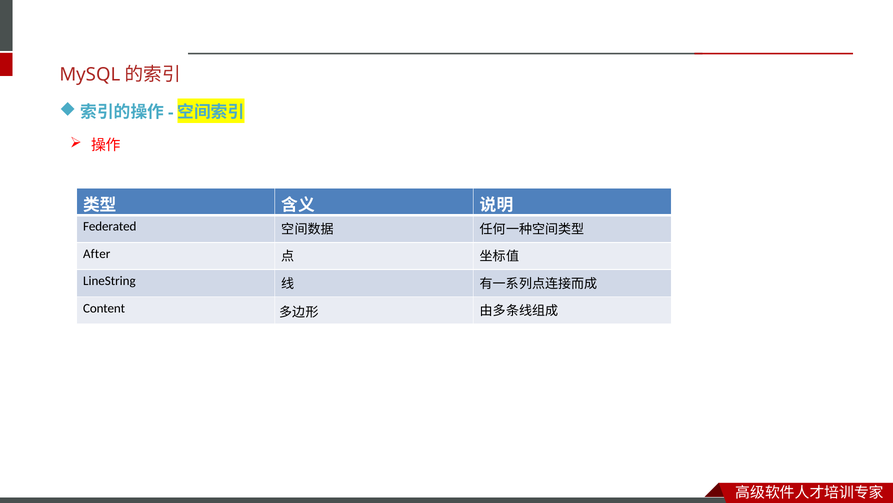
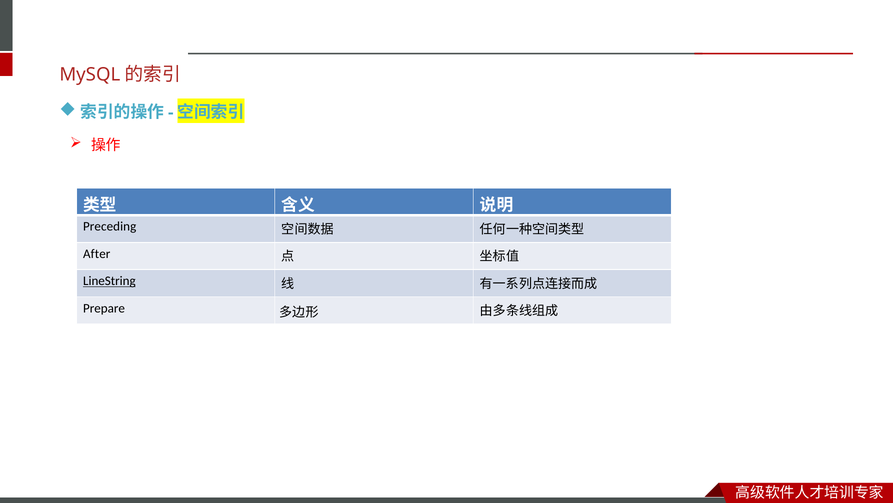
Federated: Federated -> Preceding (110, 226)
LineString underline: none -> present (109, 281)
Content: Content -> Prepare (104, 308)
